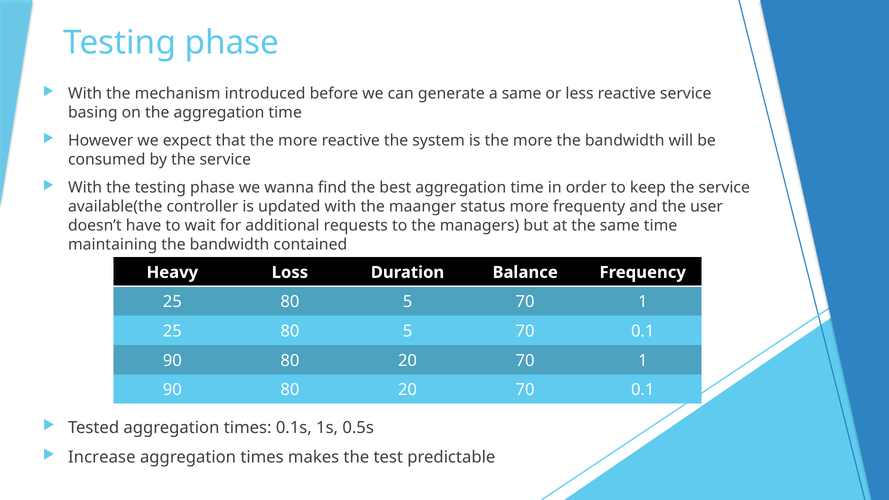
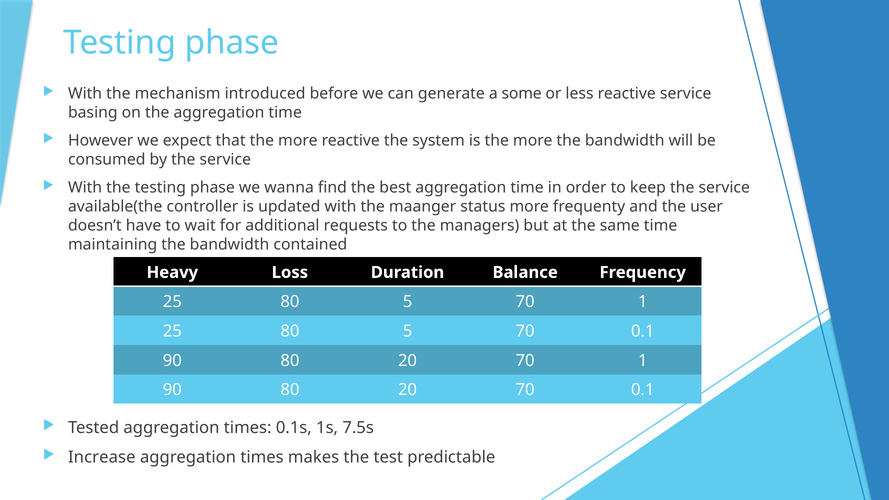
a same: same -> some (522, 94)
0.5s: 0.5s -> 7.5s (358, 428)
